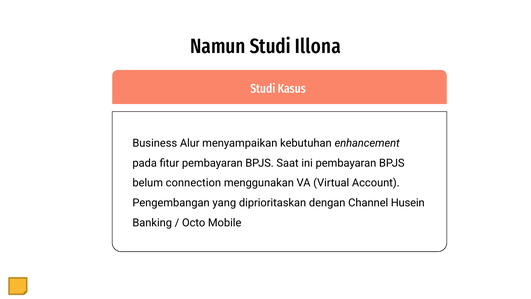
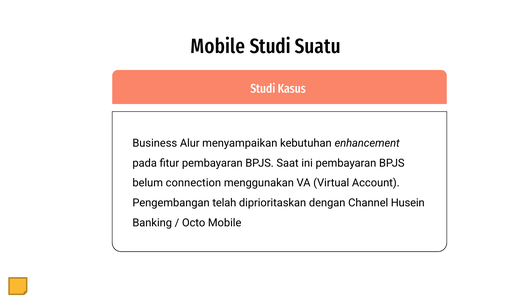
Namun: Namun -> Mobile (218, 46)
Illona: Illona -> Suatu (318, 46)
yang: yang -> telah (224, 203)
